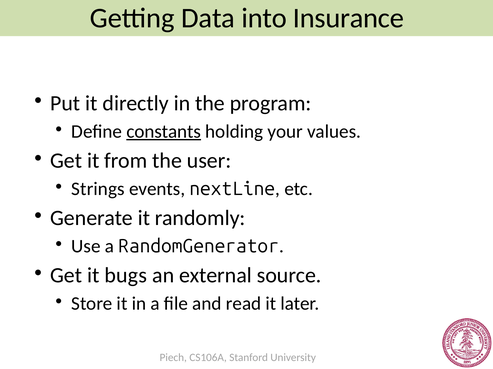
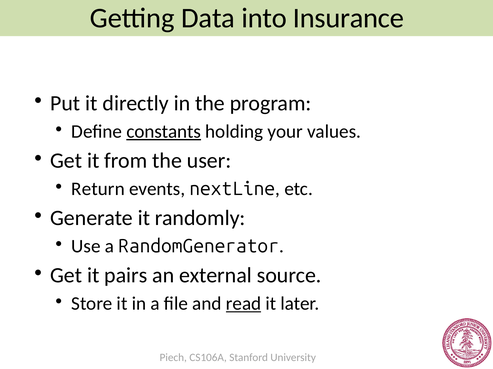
Strings: Strings -> Return (98, 189)
bugs: bugs -> pairs (126, 276)
read underline: none -> present (244, 304)
